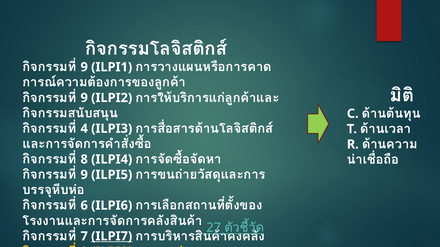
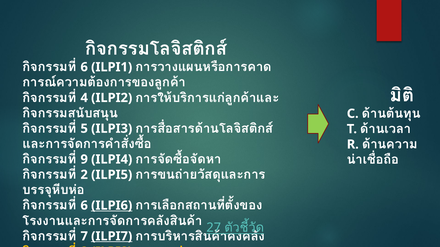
9: 9 -> 6 (84, 67)
9: 9 -> 4 (84, 98)
4: 4 -> 5 (84, 129)
8: 8 -> 9 (84, 160)
9: 9 -> 2 (84, 175)
ILPI6 underline: none -> present (112, 206)
